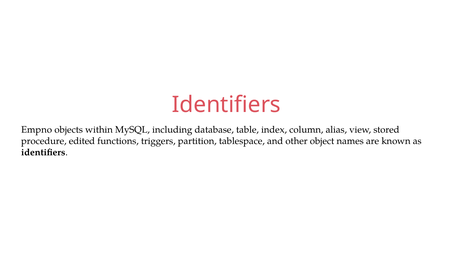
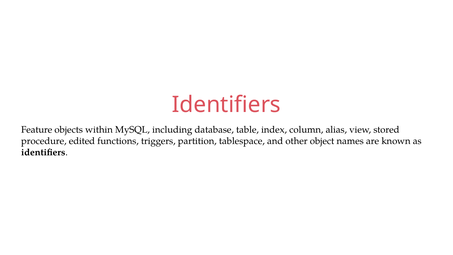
Empno: Empno -> Feature (37, 130)
